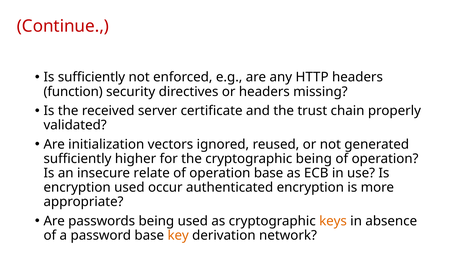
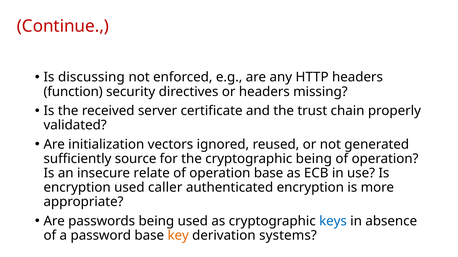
Is sufficiently: sufficiently -> discussing (91, 77)
higher: higher -> source (136, 159)
occur: occur -> caller (165, 188)
keys colour: orange -> blue (333, 222)
network: network -> systems (288, 236)
